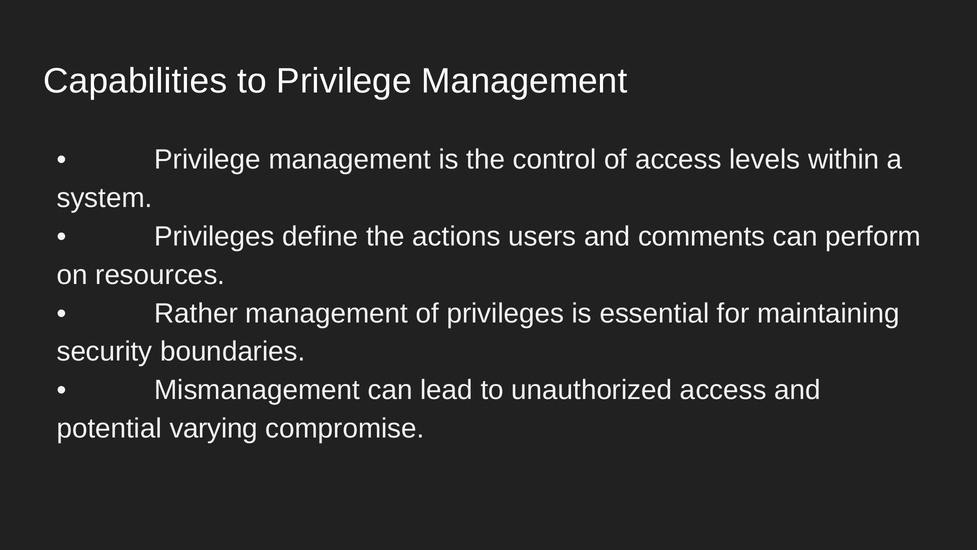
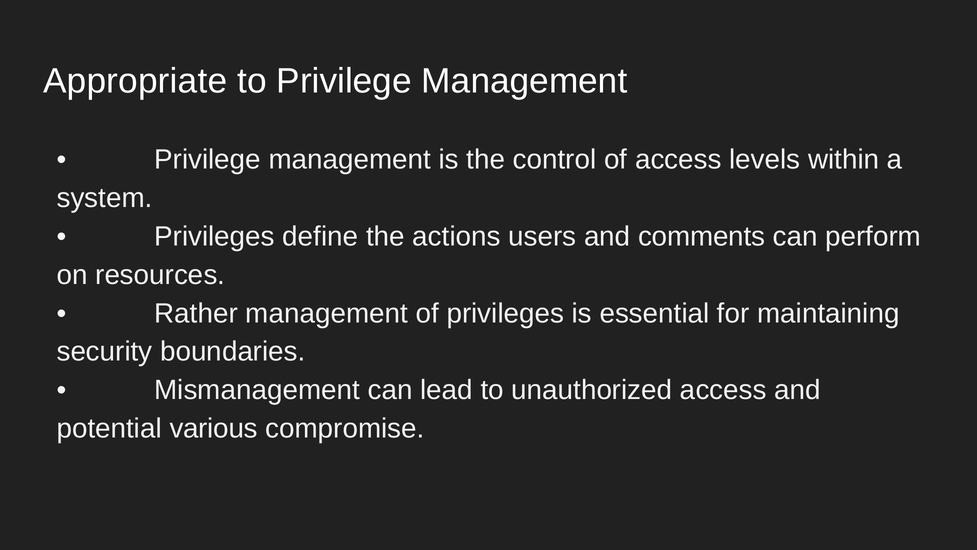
Capabilities: Capabilities -> Appropriate (135, 81)
varying: varying -> various (214, 428)
